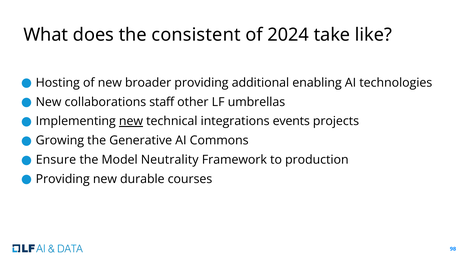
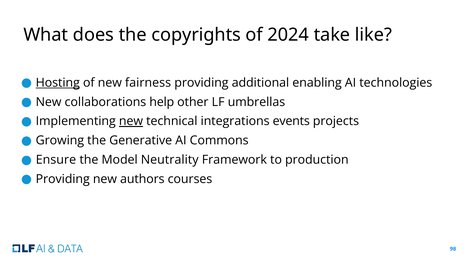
consistent: consistent -> copyrights (196, 35)
Hosting underline: none -> present (58, 83)
broader: broader -> fairness (148, 83)
staff: staff -> help (162, 102)
durable: durable -> authors (142, 179)
